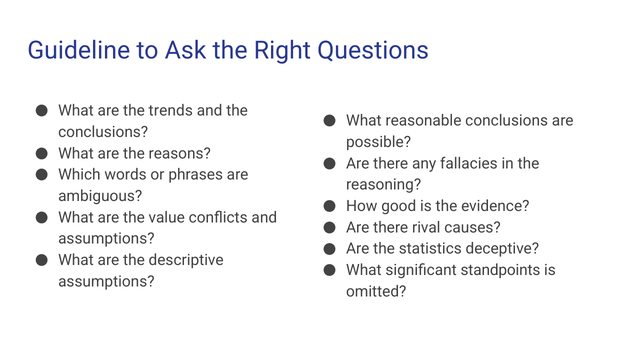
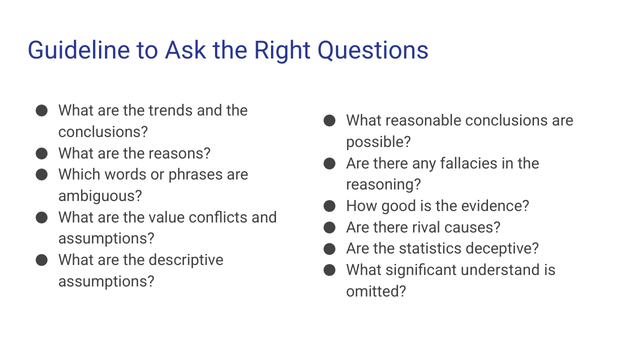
standpoints: standpoints -> understand (500, 270)
